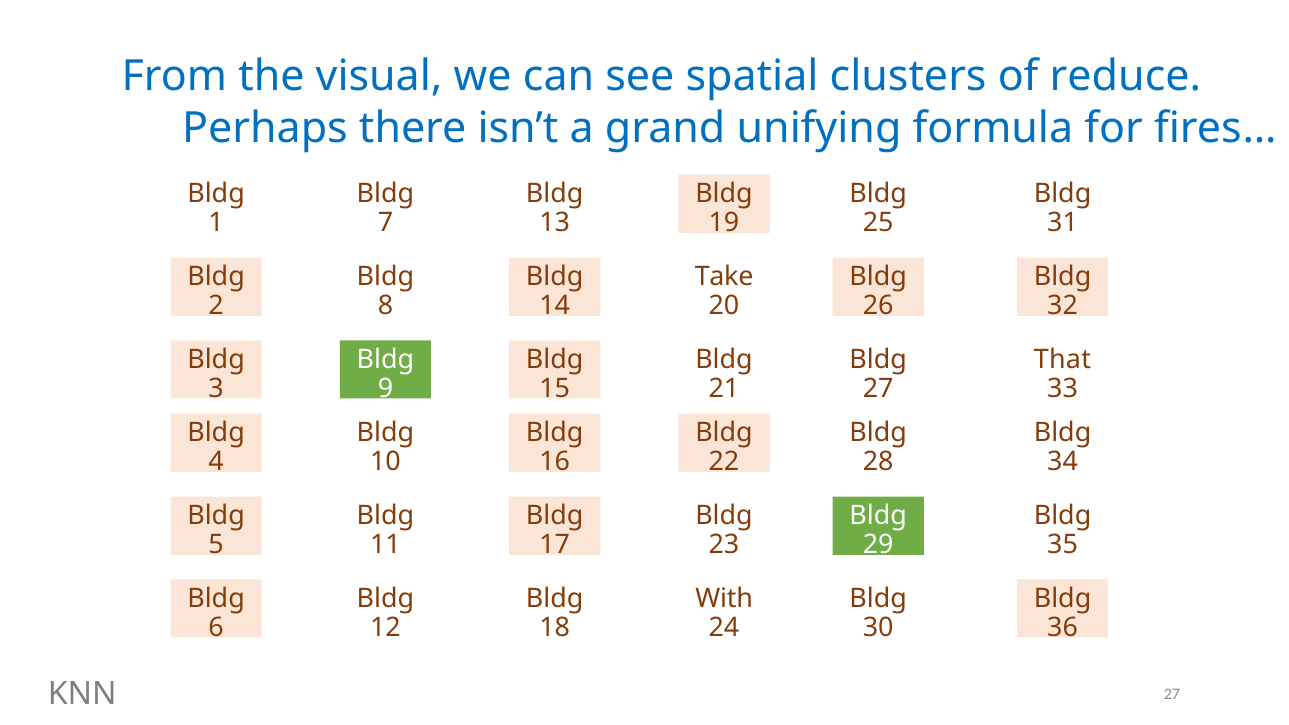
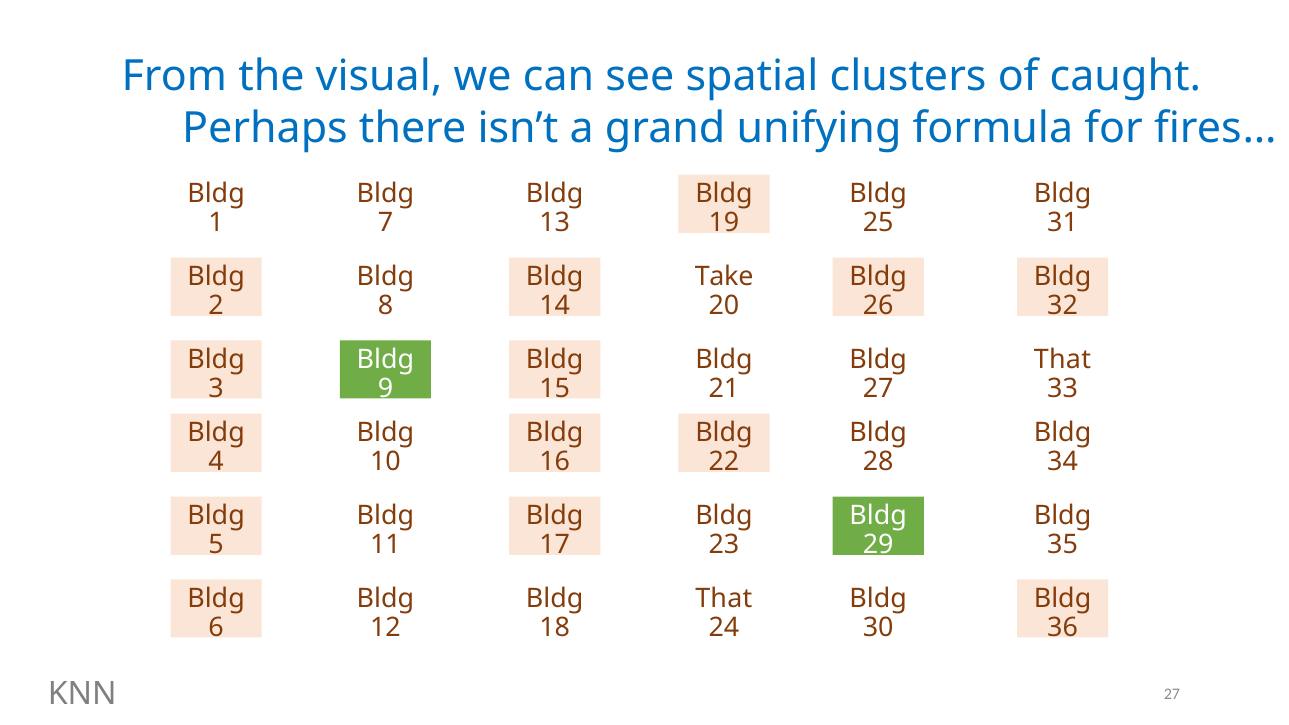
reduce: reduce -> caught (1125, 76)
With: With -> That (724, 599)
